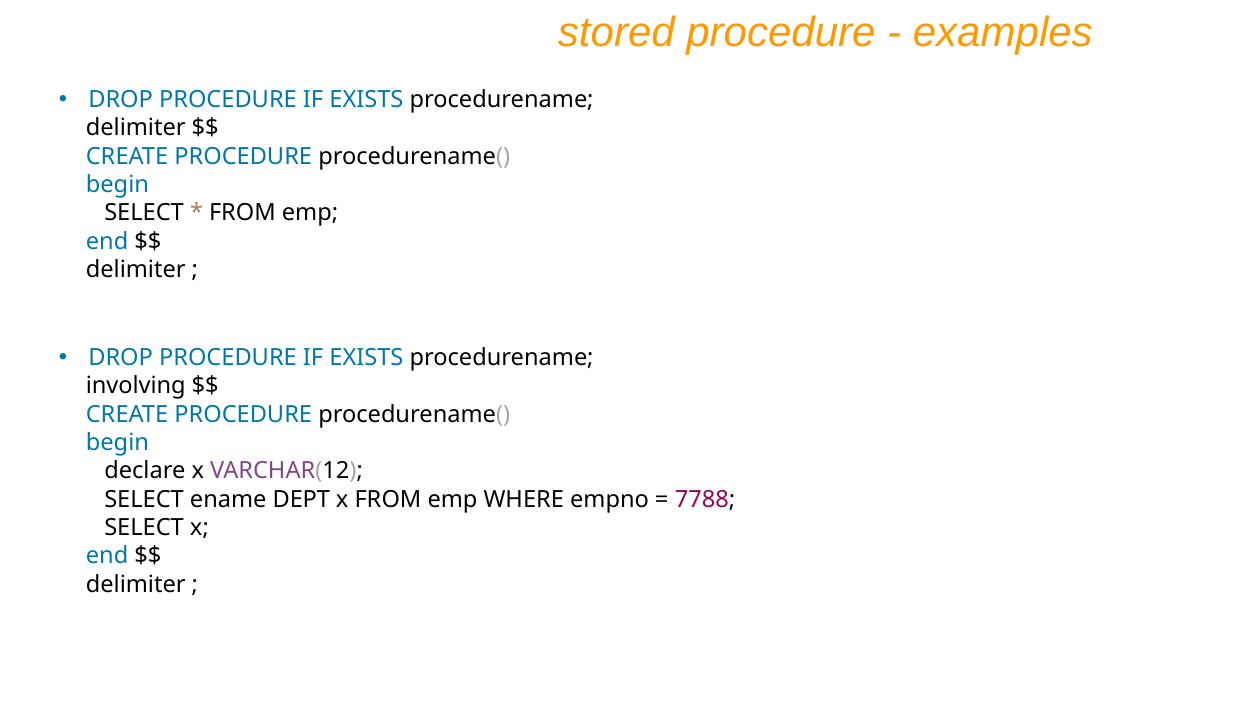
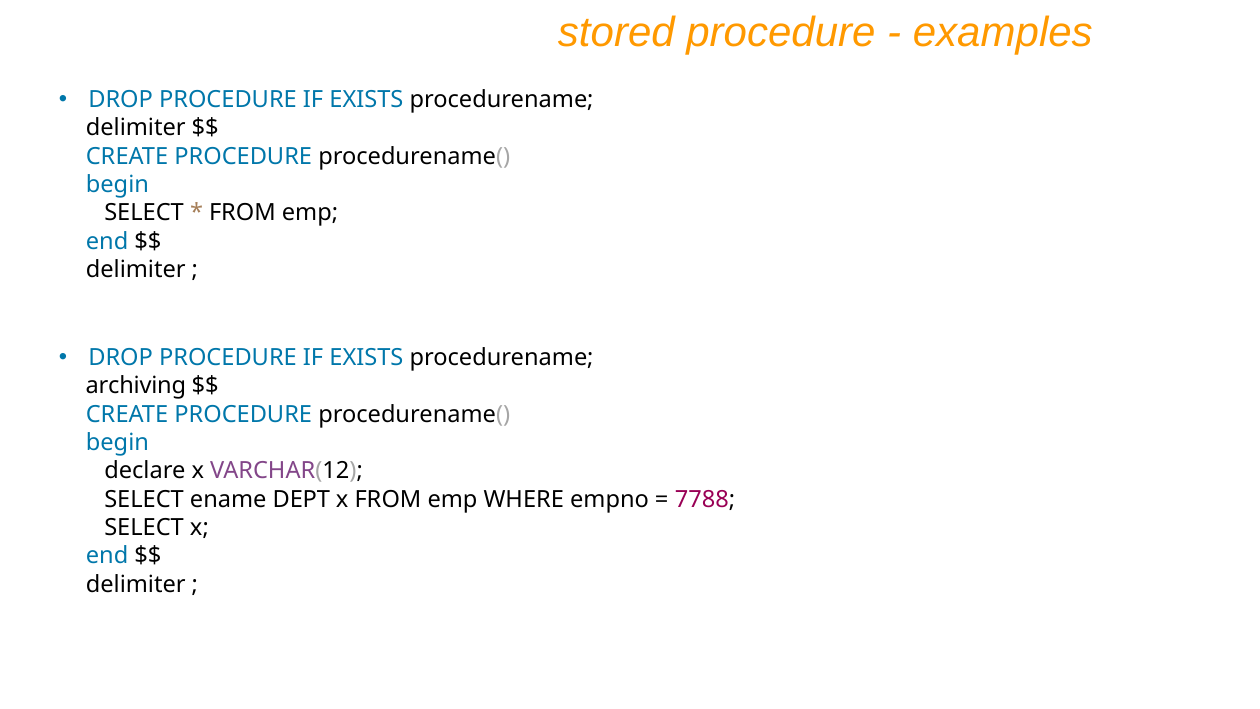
involving: involving -> archiving (136, 386)
